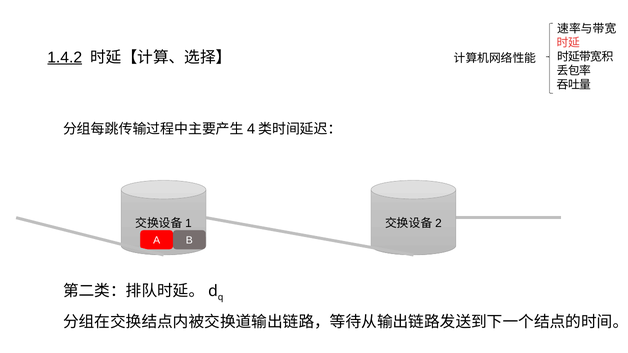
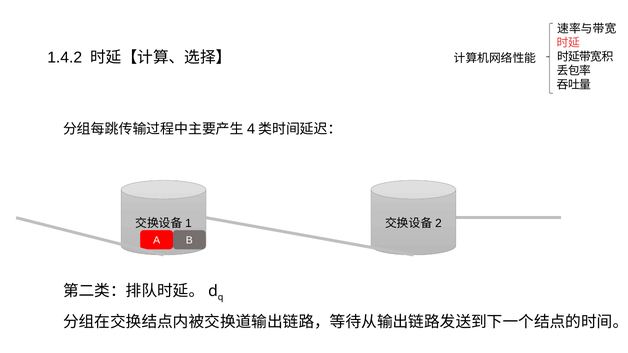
1.4.2 underline: present -> none (65, 57)
